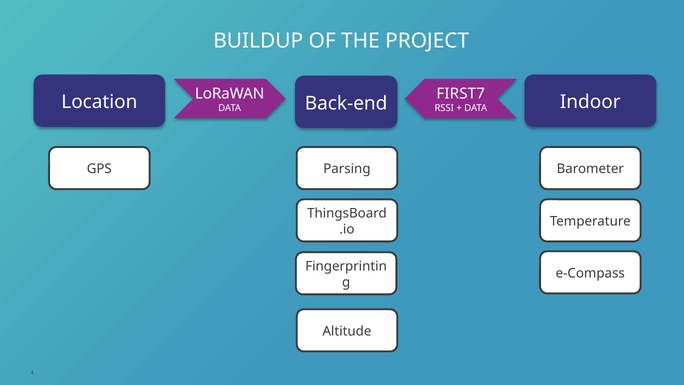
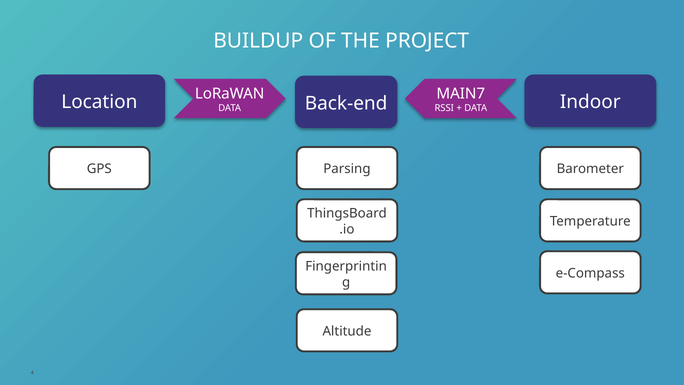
FIRST7: FIRST7 -> MAIN7 (461, 94)
